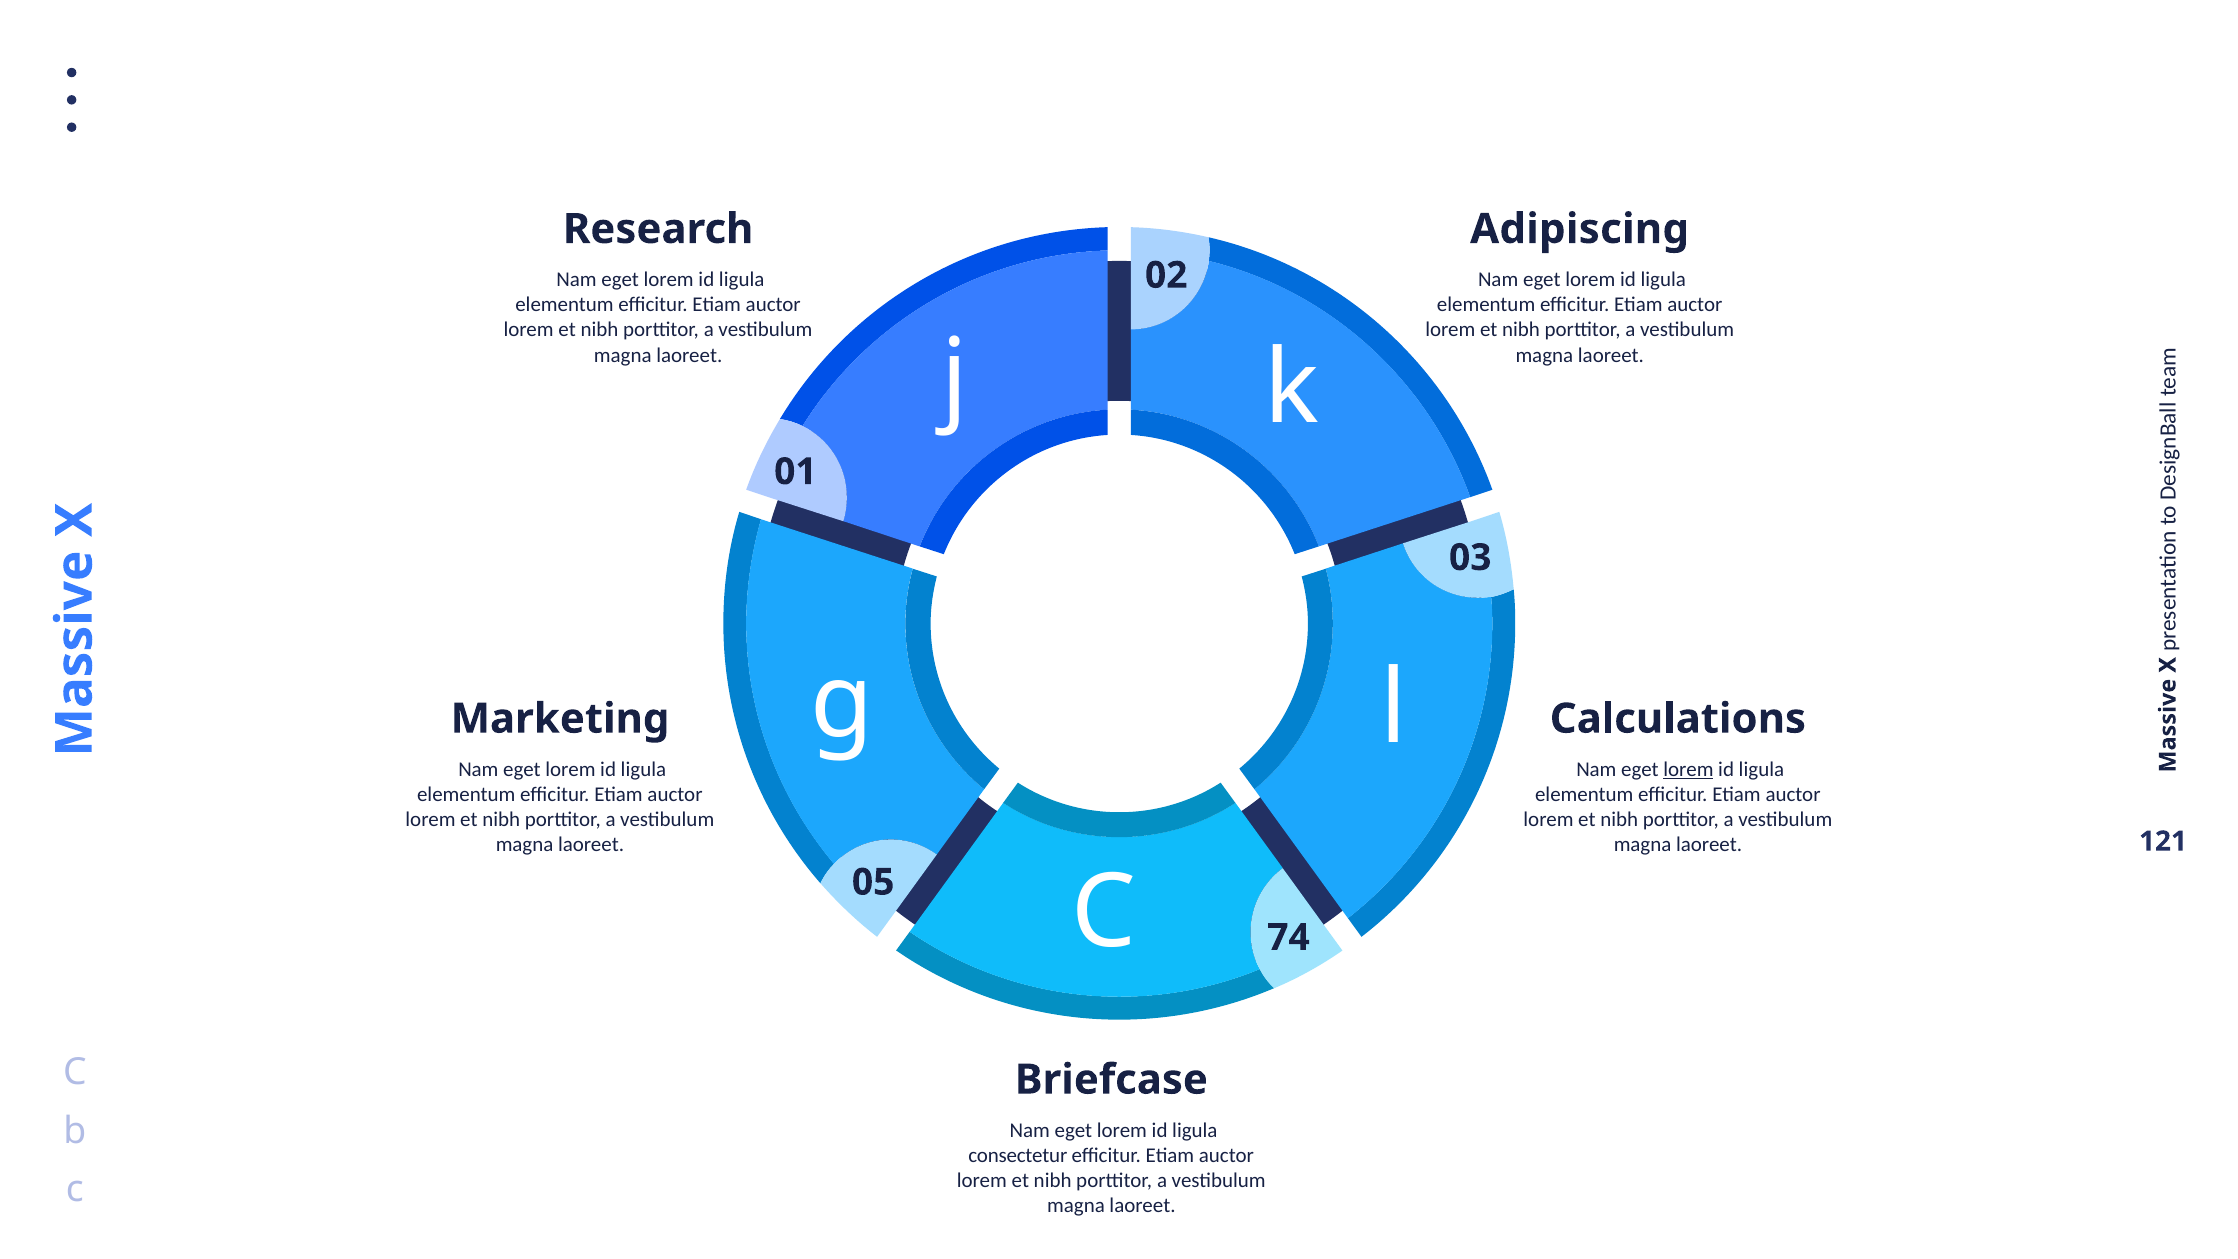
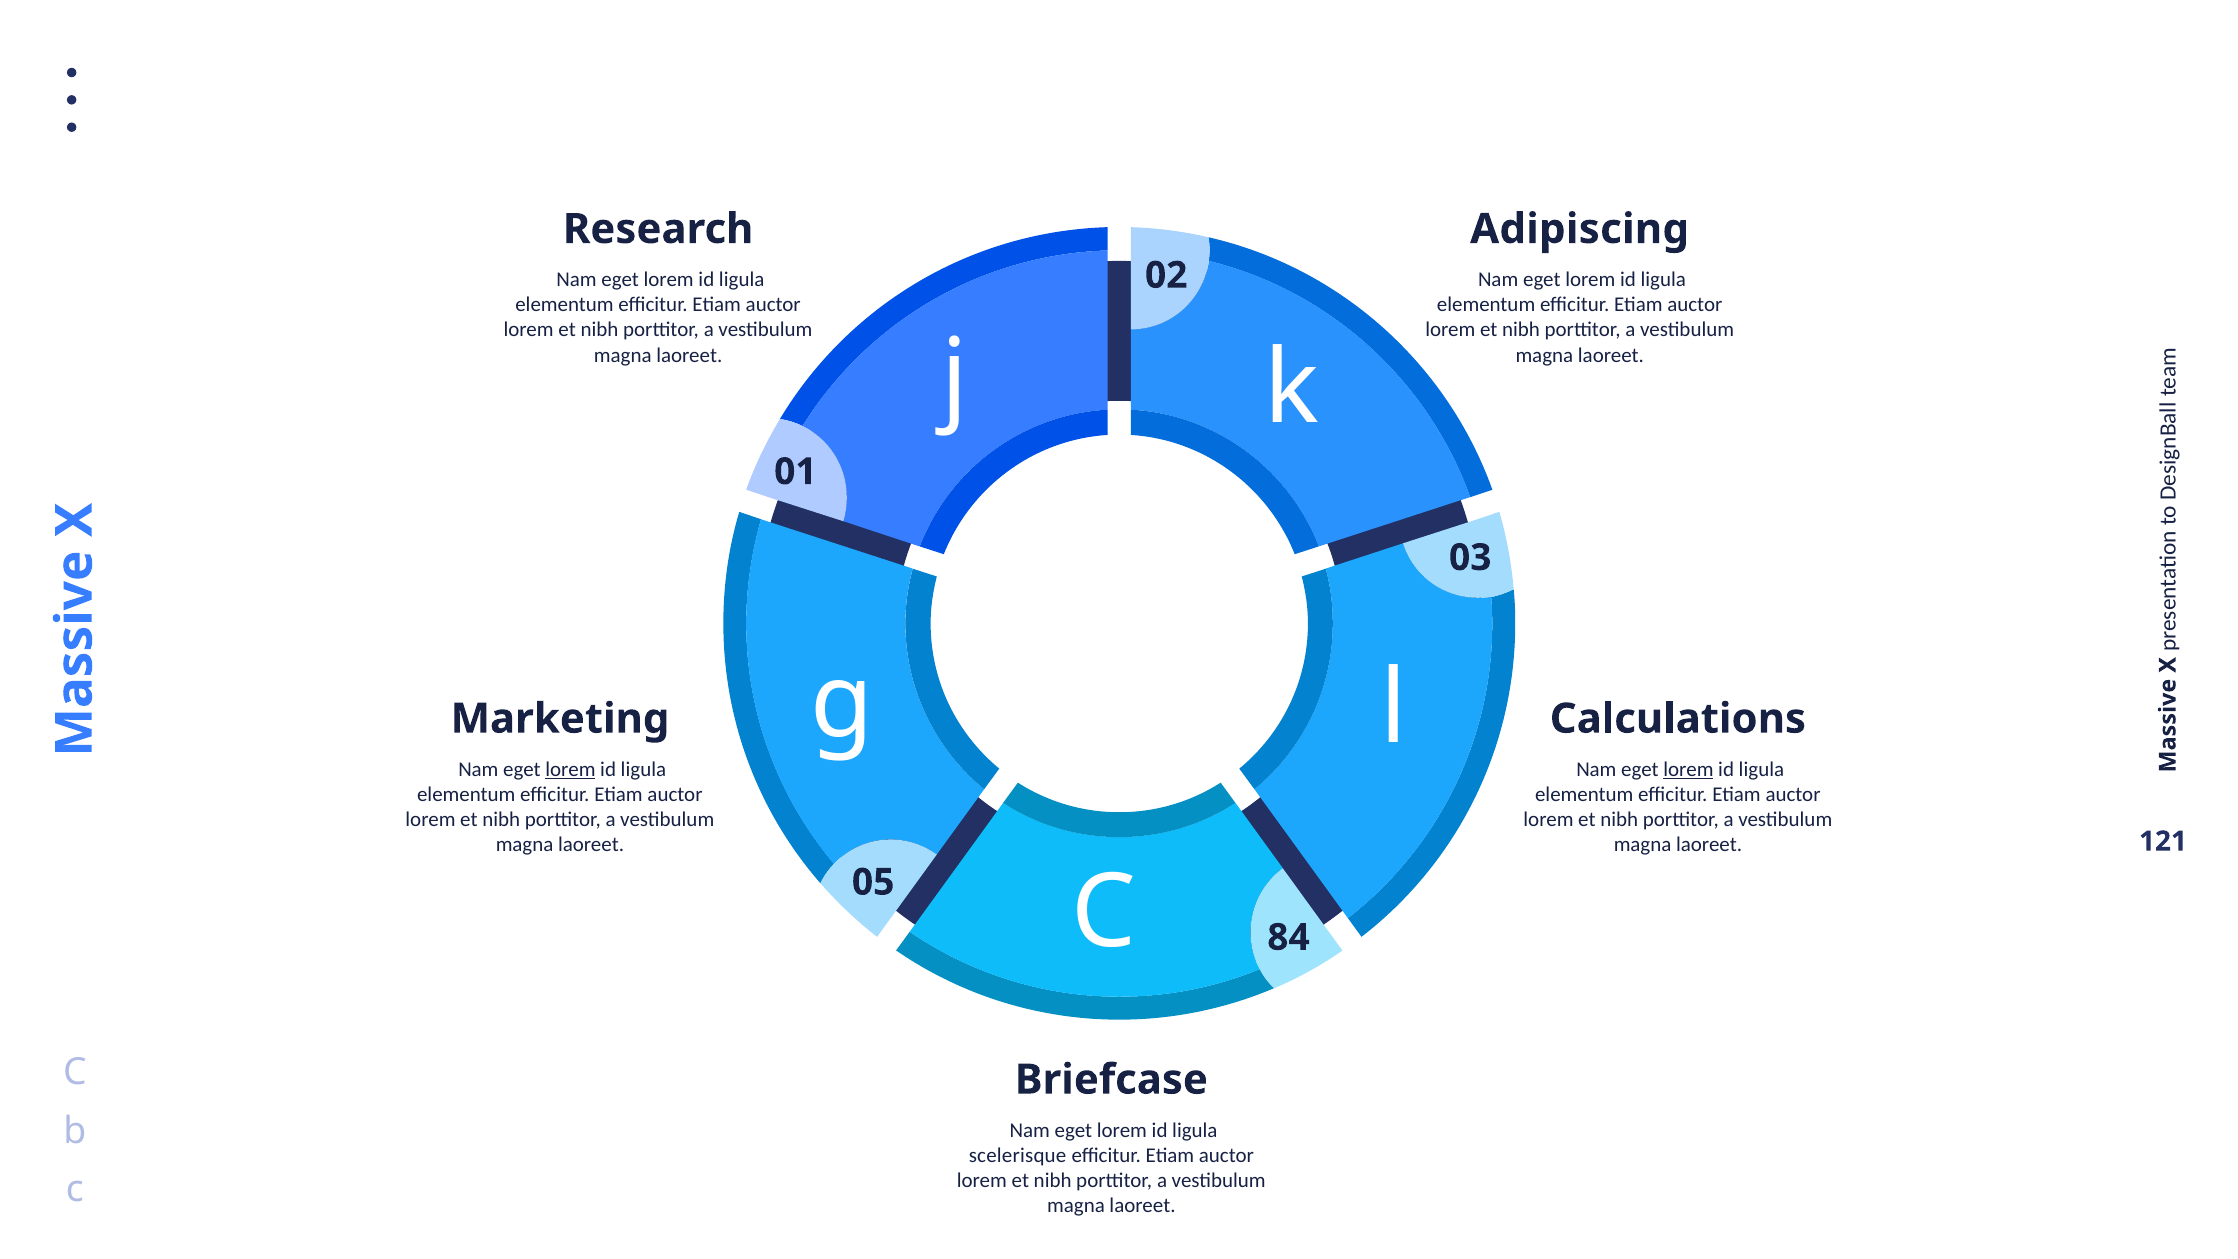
lorem underline: none -> present (570, 769)
74: 74 -> 84 (1288, 937)
consectetur: consectetur -> scelerisque (1018, 1155)
